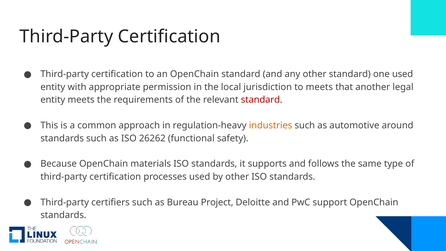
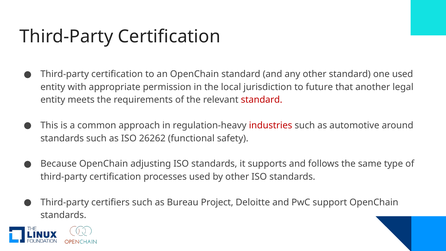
to meets: meets -> future (319, 87)
industries colour: orange -> red (271, 125)
materials: materials -> adjusting (151, 164)
